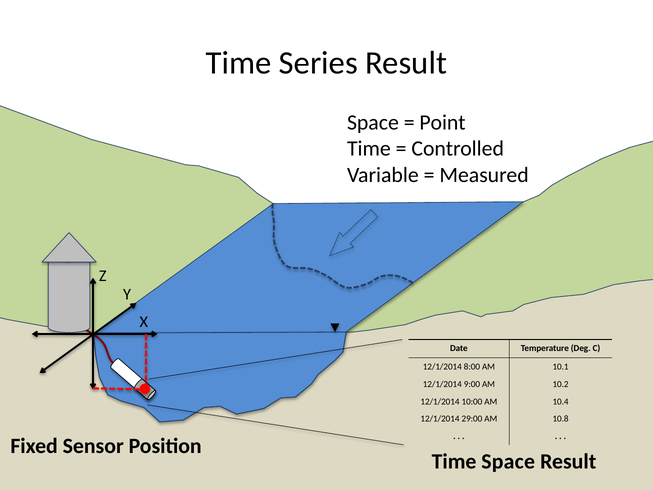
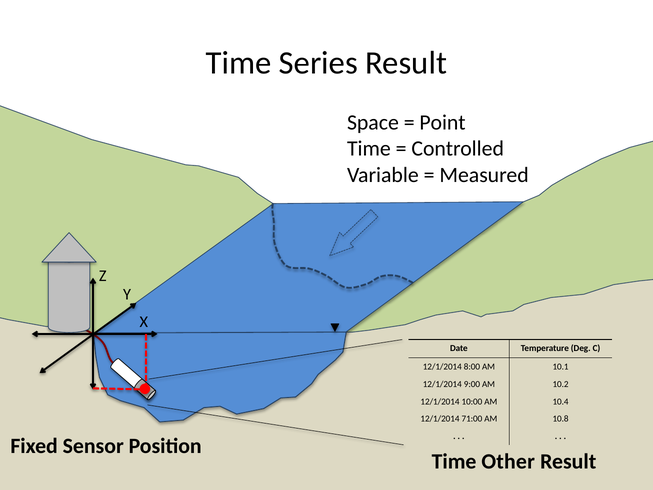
29:00: 29:00 -> 71:00 (472, 419)
Time Space: Space -> Other (508, 461)
